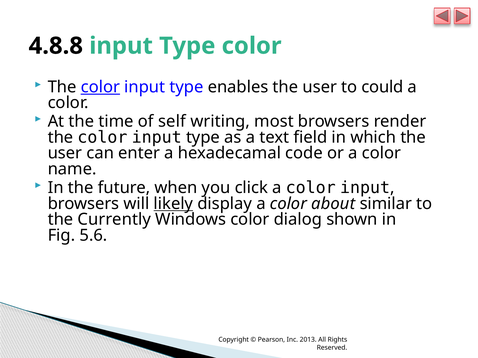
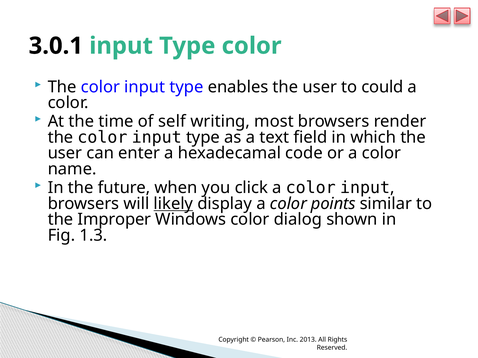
4.8.8: 4.8.8 -> 3.0.1 (56, 46)
color underline: present -> none (100, 87)
about: about -> points (333, 204)
Currently: Currently -> Improper (114, 220)
5.6: 5.6 -> 1.3 (93, 236)
